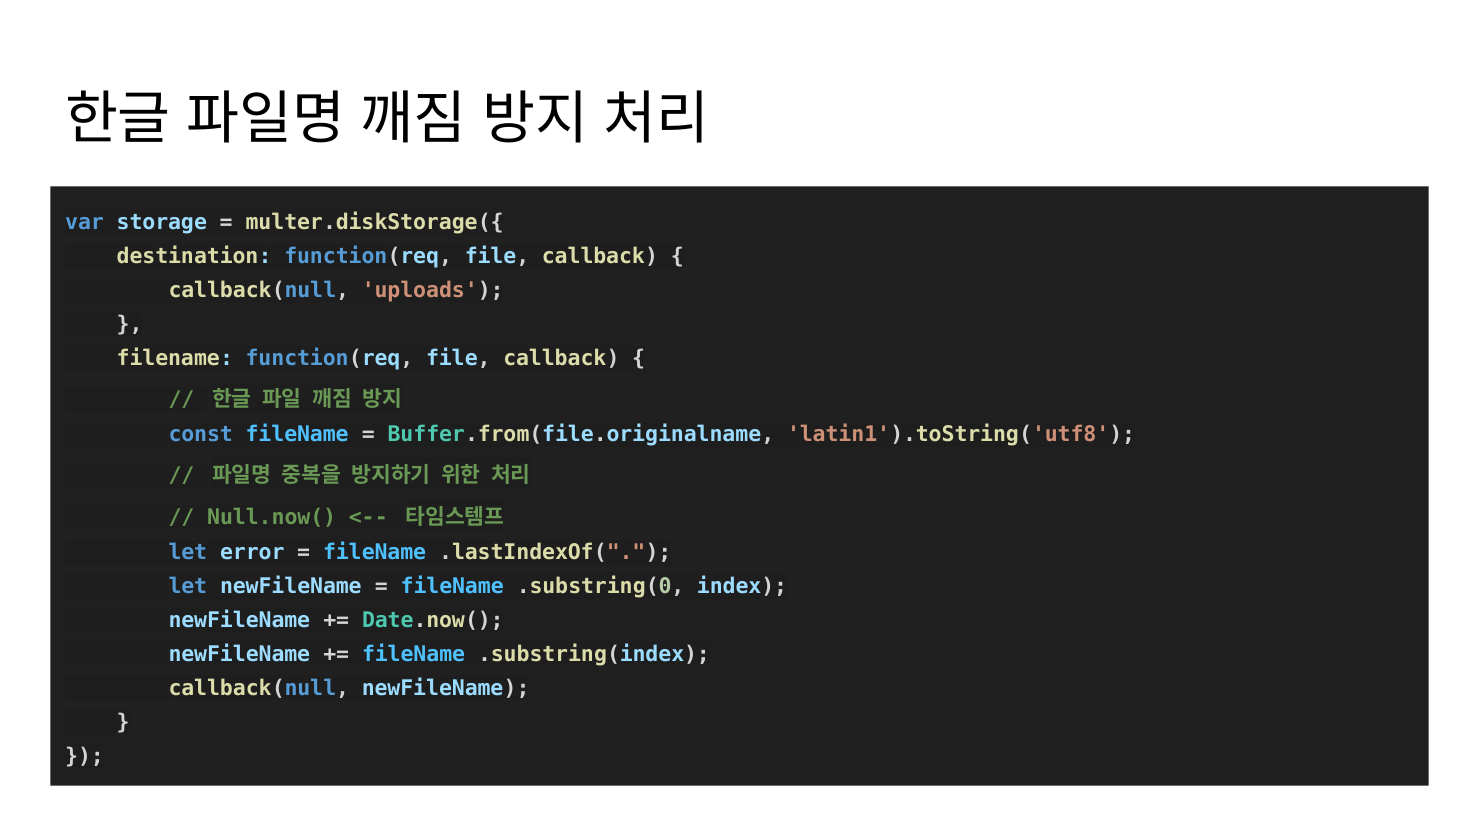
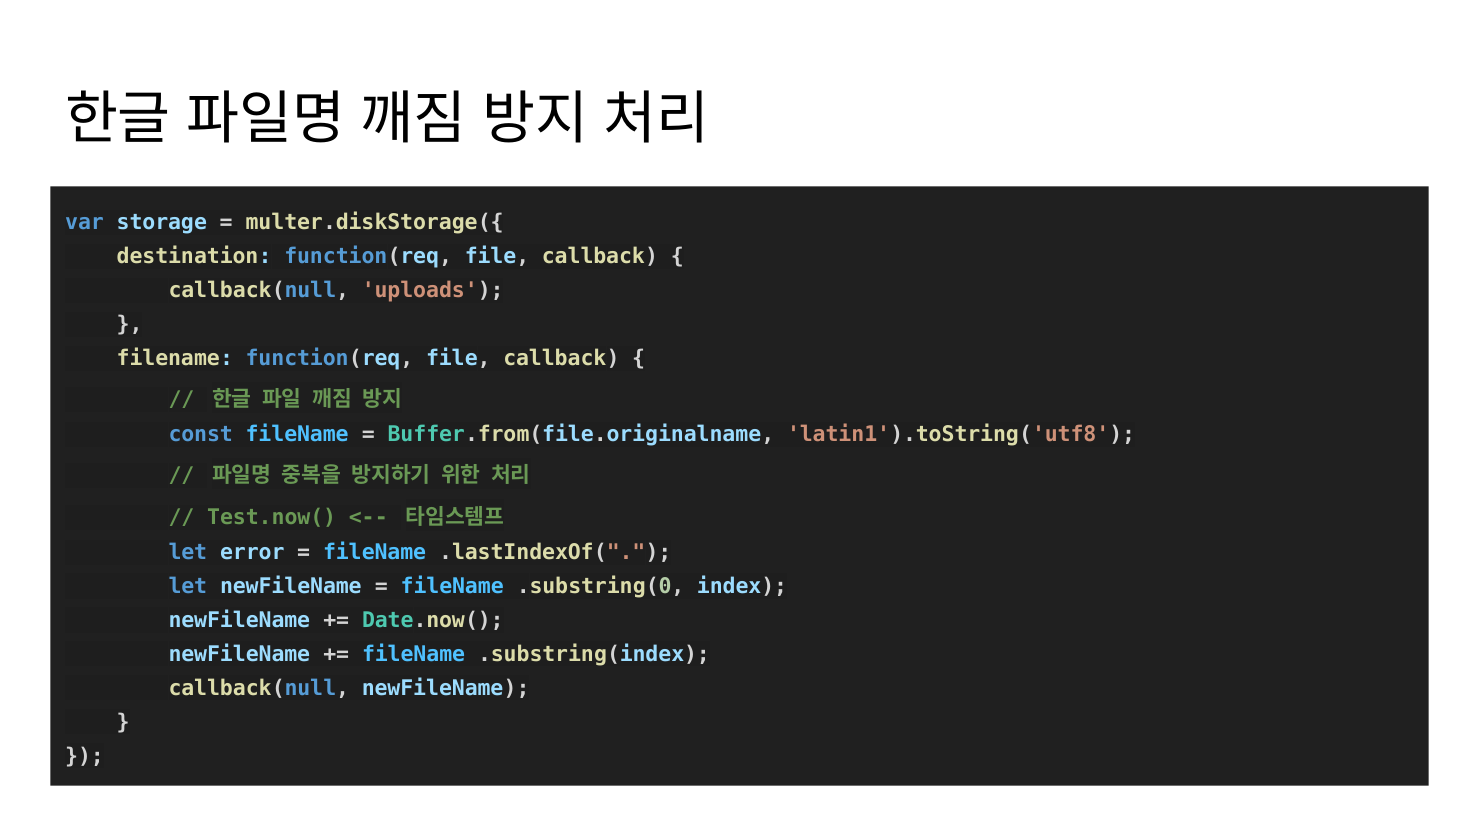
Null.now(: Null.now( -> Test.now( (272, 517)
